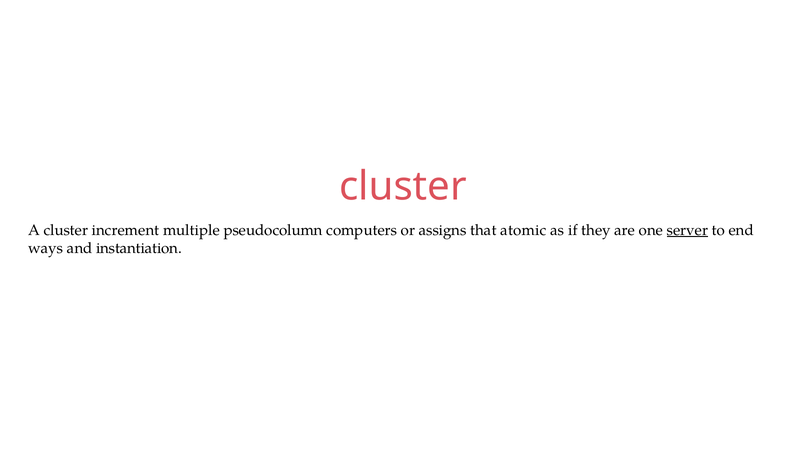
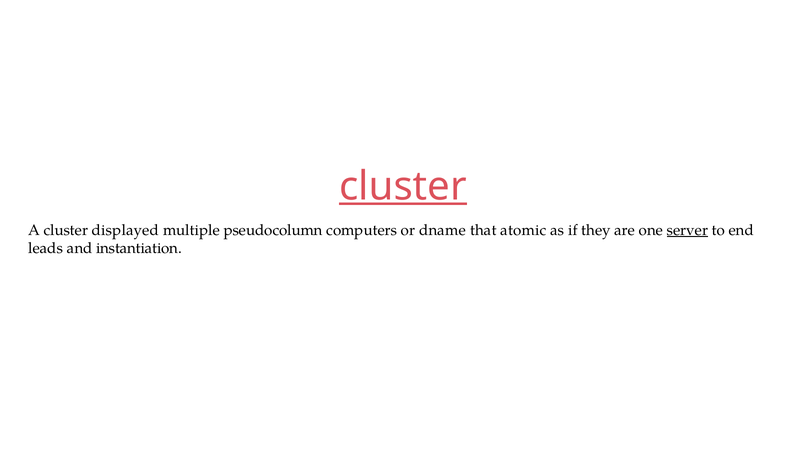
cluster underline: none -> present (403, 186)
increment: increment -> displayed (125, 230)
assigns: assigns -> dname (443, 230)
ways: ways -> leads (46, 248)
